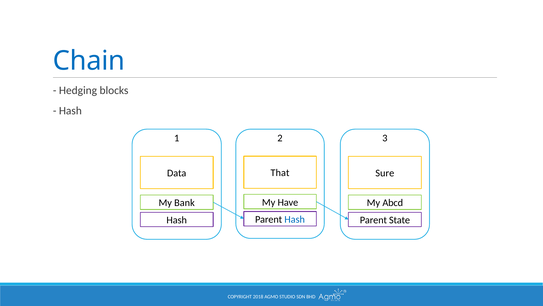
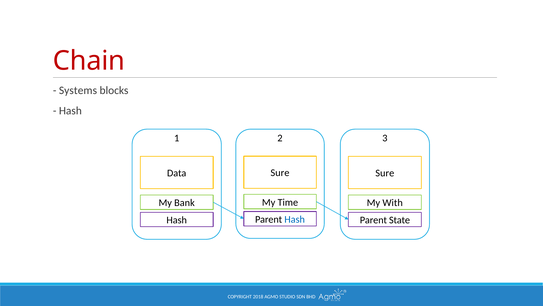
Chain colour: blue -> red (89, 61)
Hedging: Hedging -> Systems (78, 90)
That: That -> Sure (280, 173)
Have: Have -> Time (288, 202)
Abcd: Abcd -> With (393, 203)
